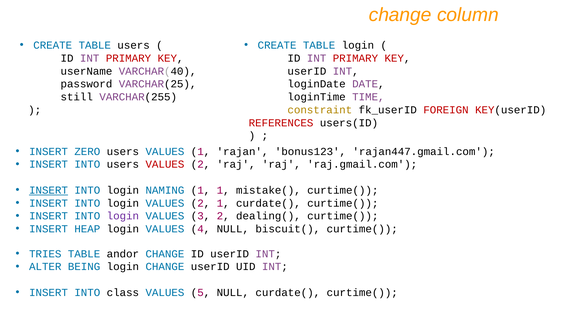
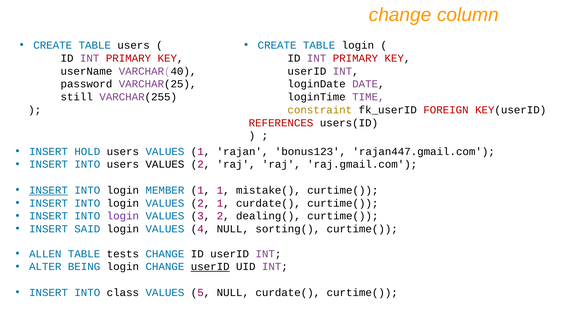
ZERO: ZERO -> HOLD (87, 152)
VALUES colour: red -> black (165, 165)
NAMING: NAMING -> MEMBER (165, 190)
HEAP: HEAP -> SAID (87, 229)
biscuit(: biscuit( -> sorting( (288, 229)
TRIES: TRIES -> ALLEN (45, 254)
andor: andor -> tests (123, 254)
userID underline: none -> present (210, 267)
